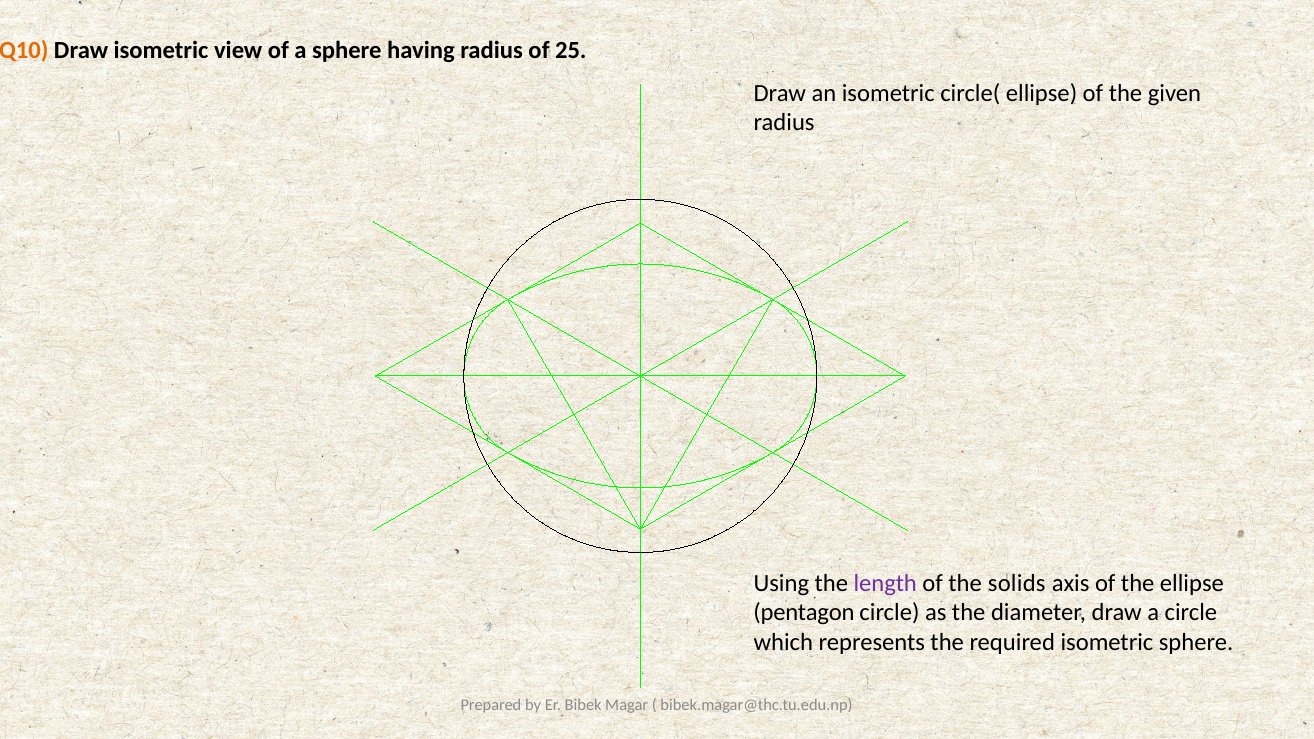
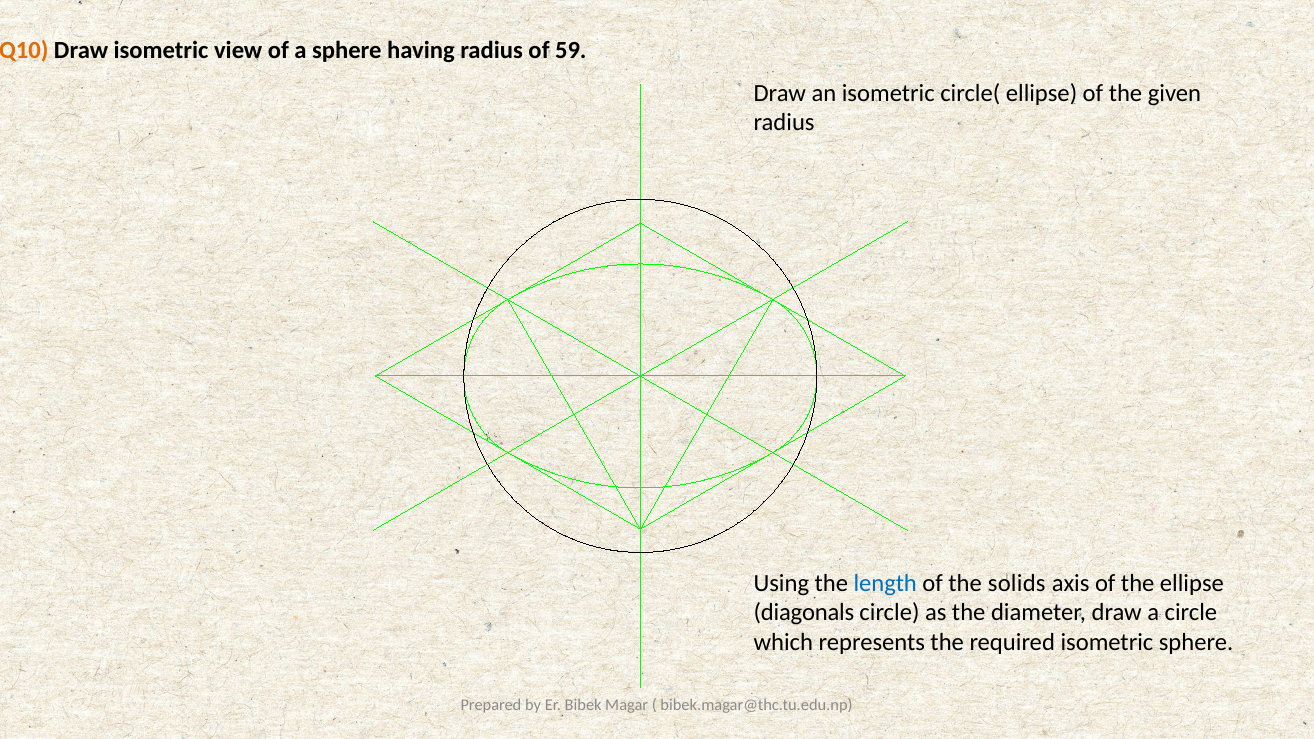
25: 25 -> 59 (571, 50)
length colour: purple -> blue (885, 583)
pentagon: pentagon -> diagonals (804, 613)
